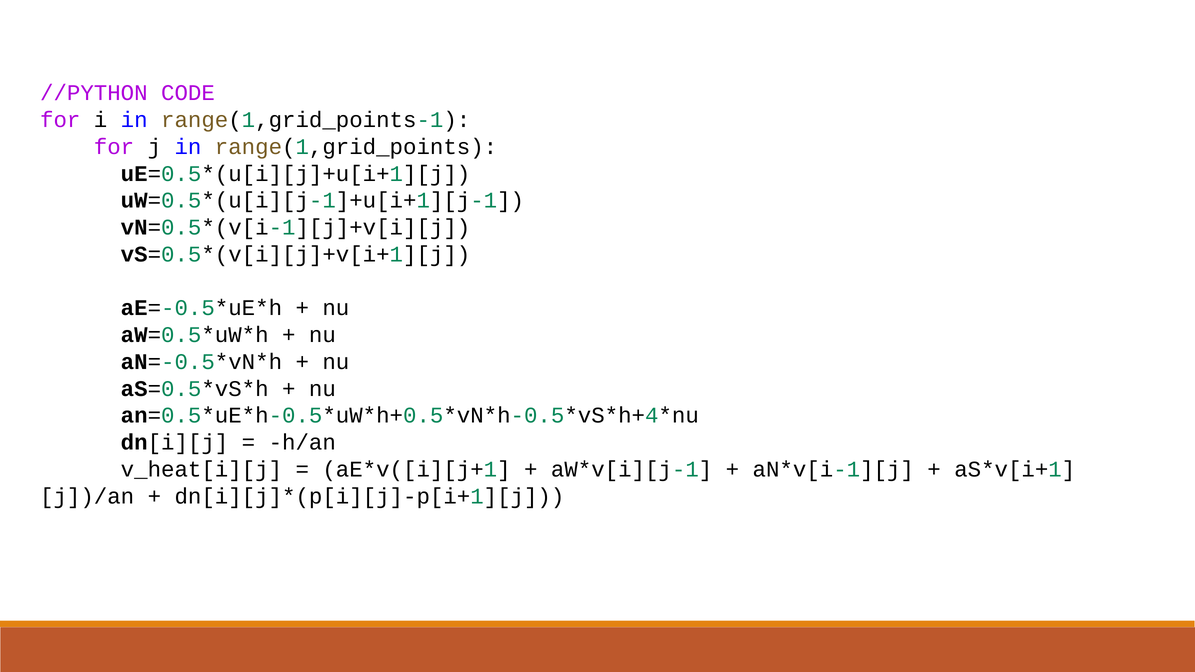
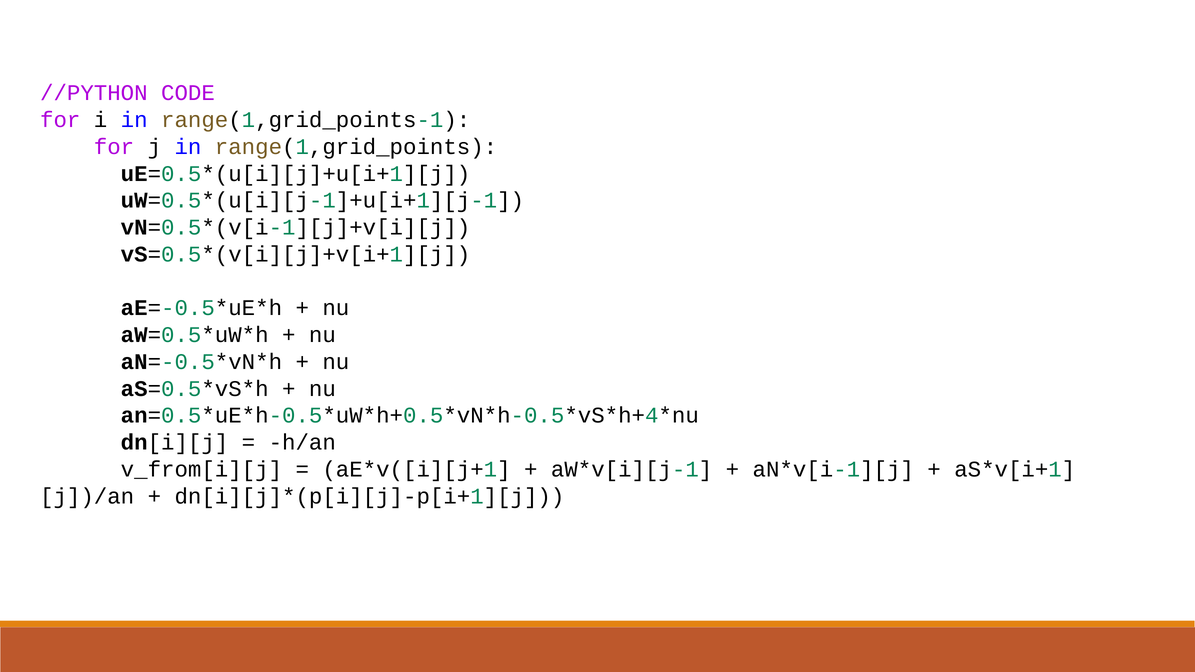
v_heat[i][j: v_heat[i][j -> v_from[i][j (201, 469)
